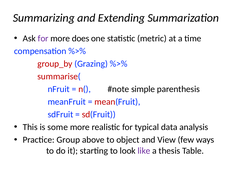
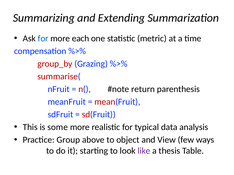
for colour: purple -> blue (43, 38)
does: does -> each (81, 38)
simple: simple -> return (143, 89)
